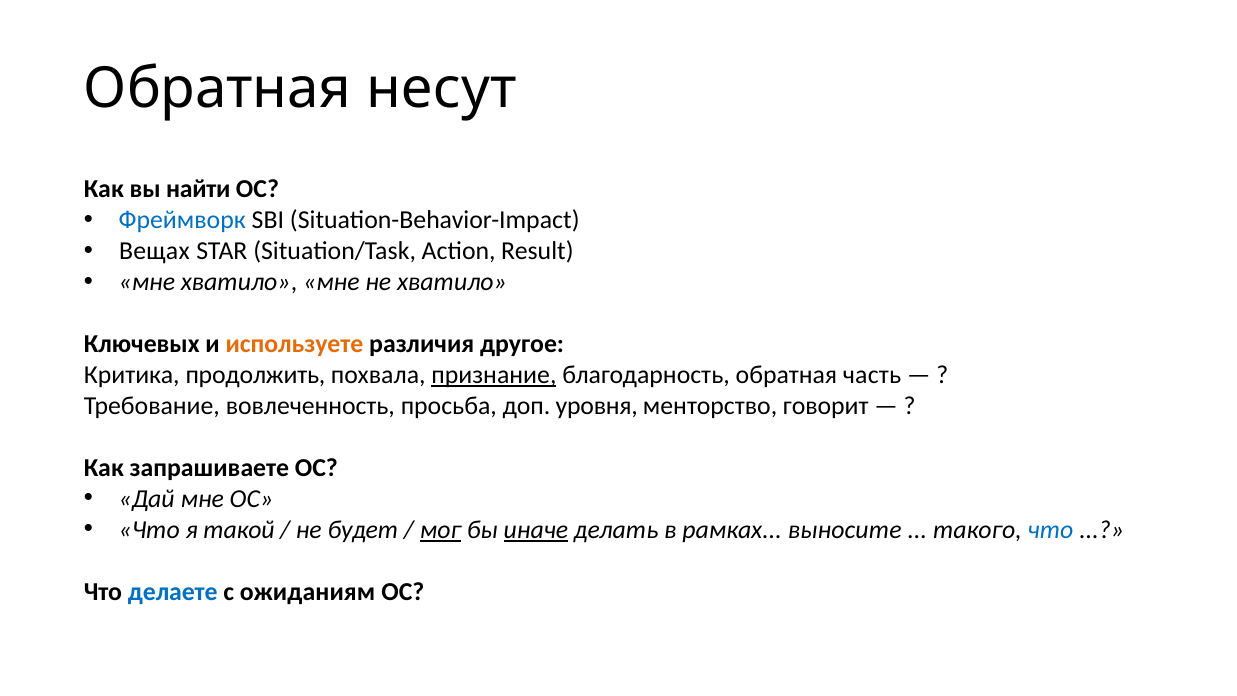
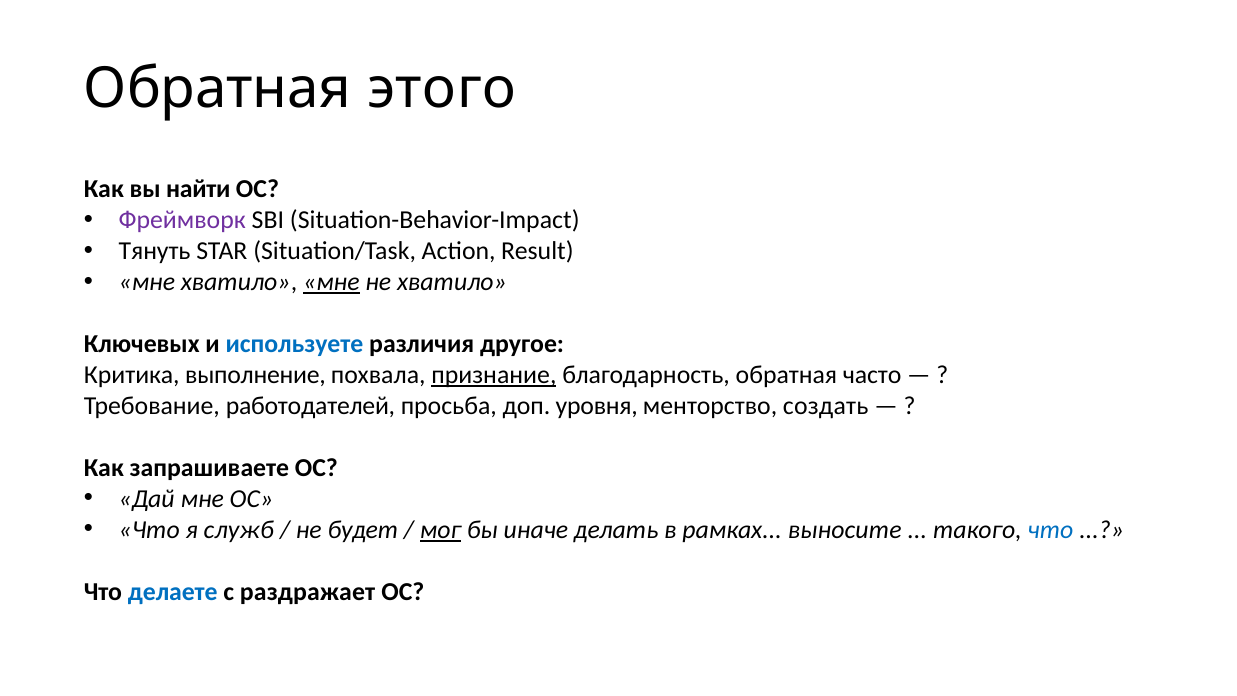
несут: несут -> этого (442, 89)
Фреймворк colour: blue -> purple (182, 220)
Вещах: Вещах -> Тянуть (155, 251)
мне underline: none -> present (331, 282)
используете colour: orange -> blue (294, 344)
продолжить: продолжить -> выполнение (255, 375)
часть: часть -> часто (872, 375)
вовлеченность: вовлеченность -> работодателей (310, 406)
говорит: говорит -> создать (826, 406)
такой: такой -> служб (239, 530)
иначе underline: present -> none (536, 530)
ожиданиям: ожиданиям -> раздражает (308, 591)
